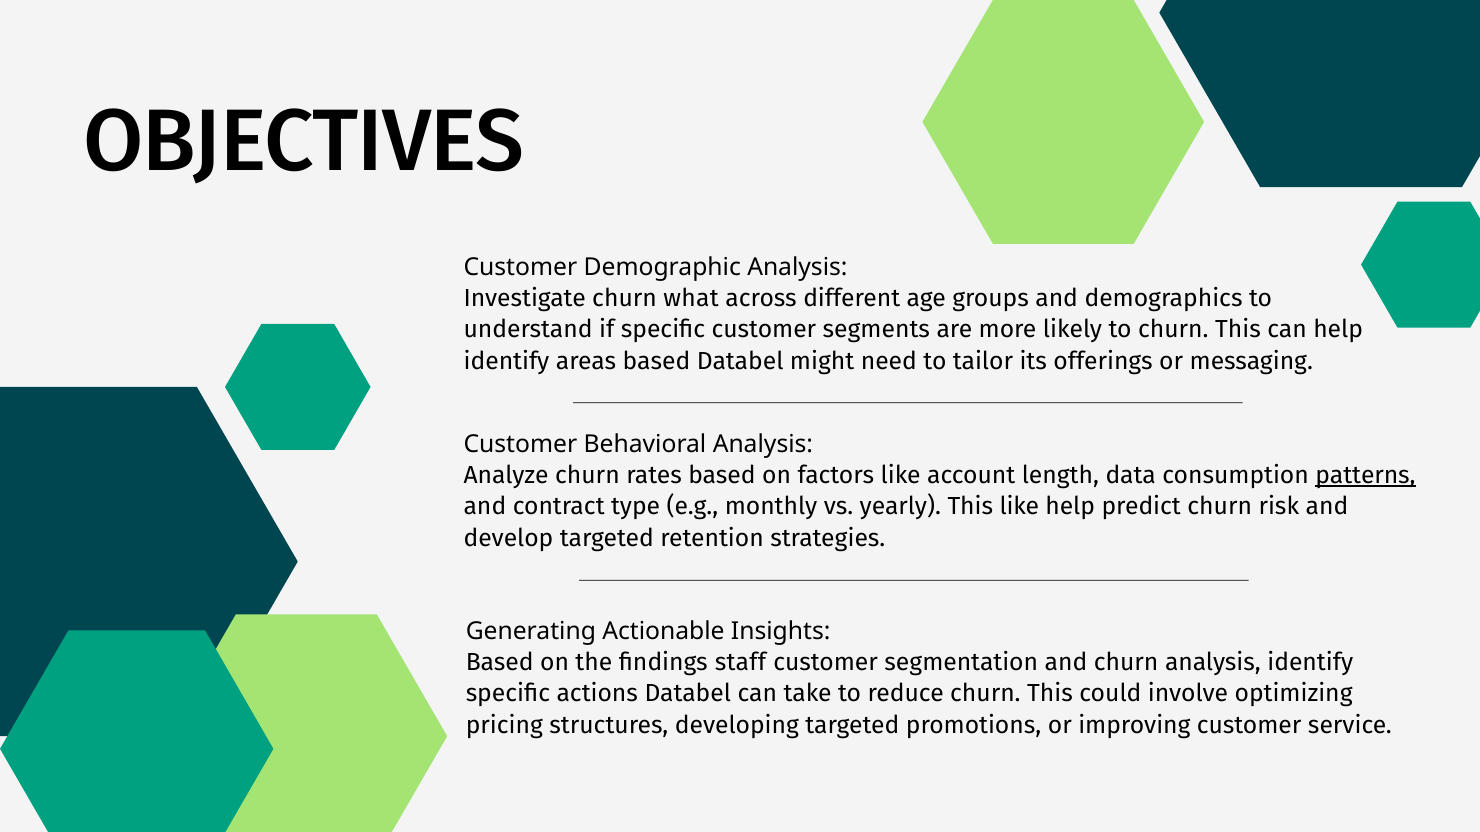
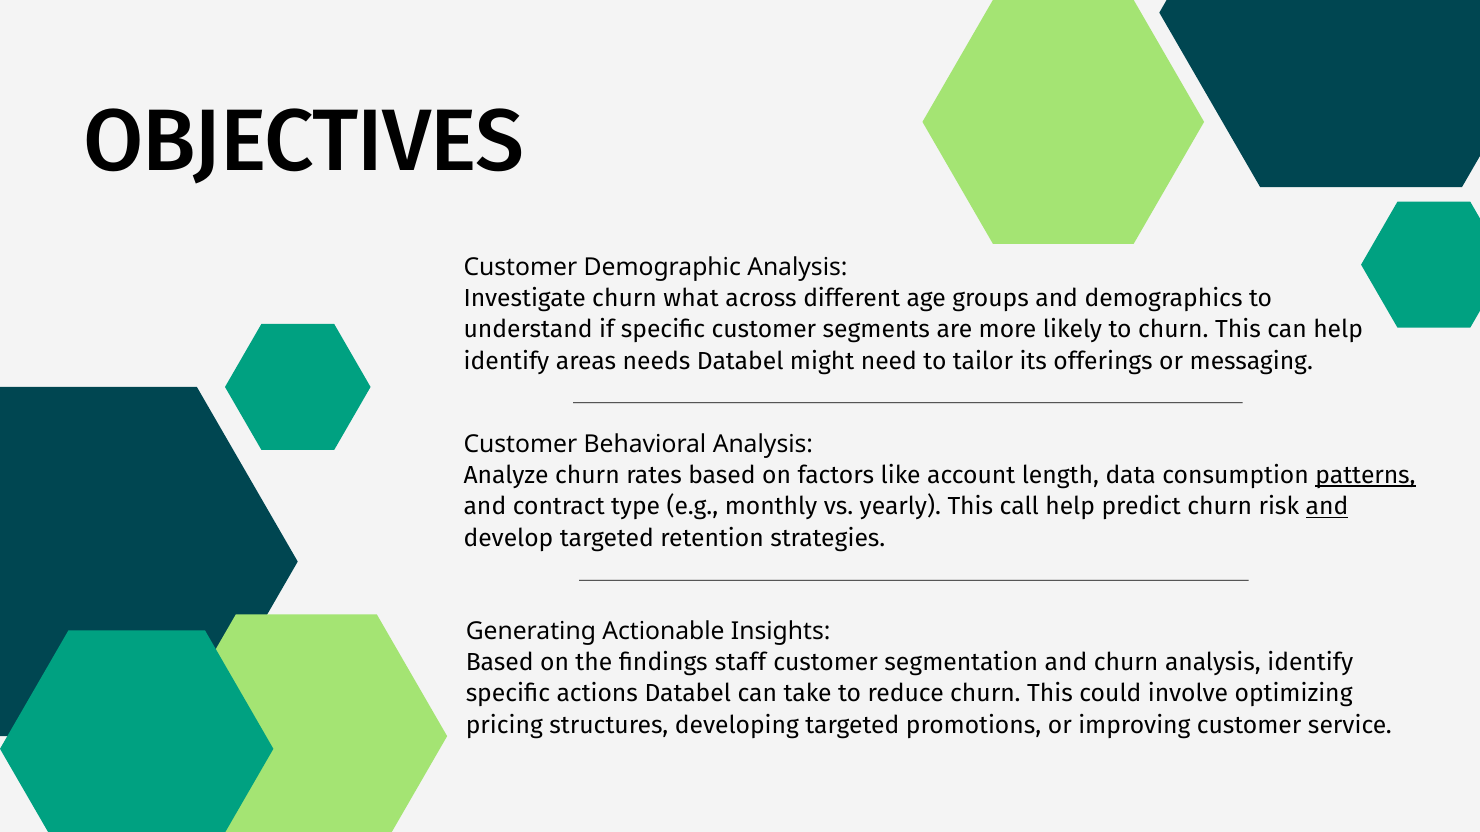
areas based: based -> needs (656, 361)
This like: like -> call (1019, 507)
and underline: none -> present (1327, 507)
